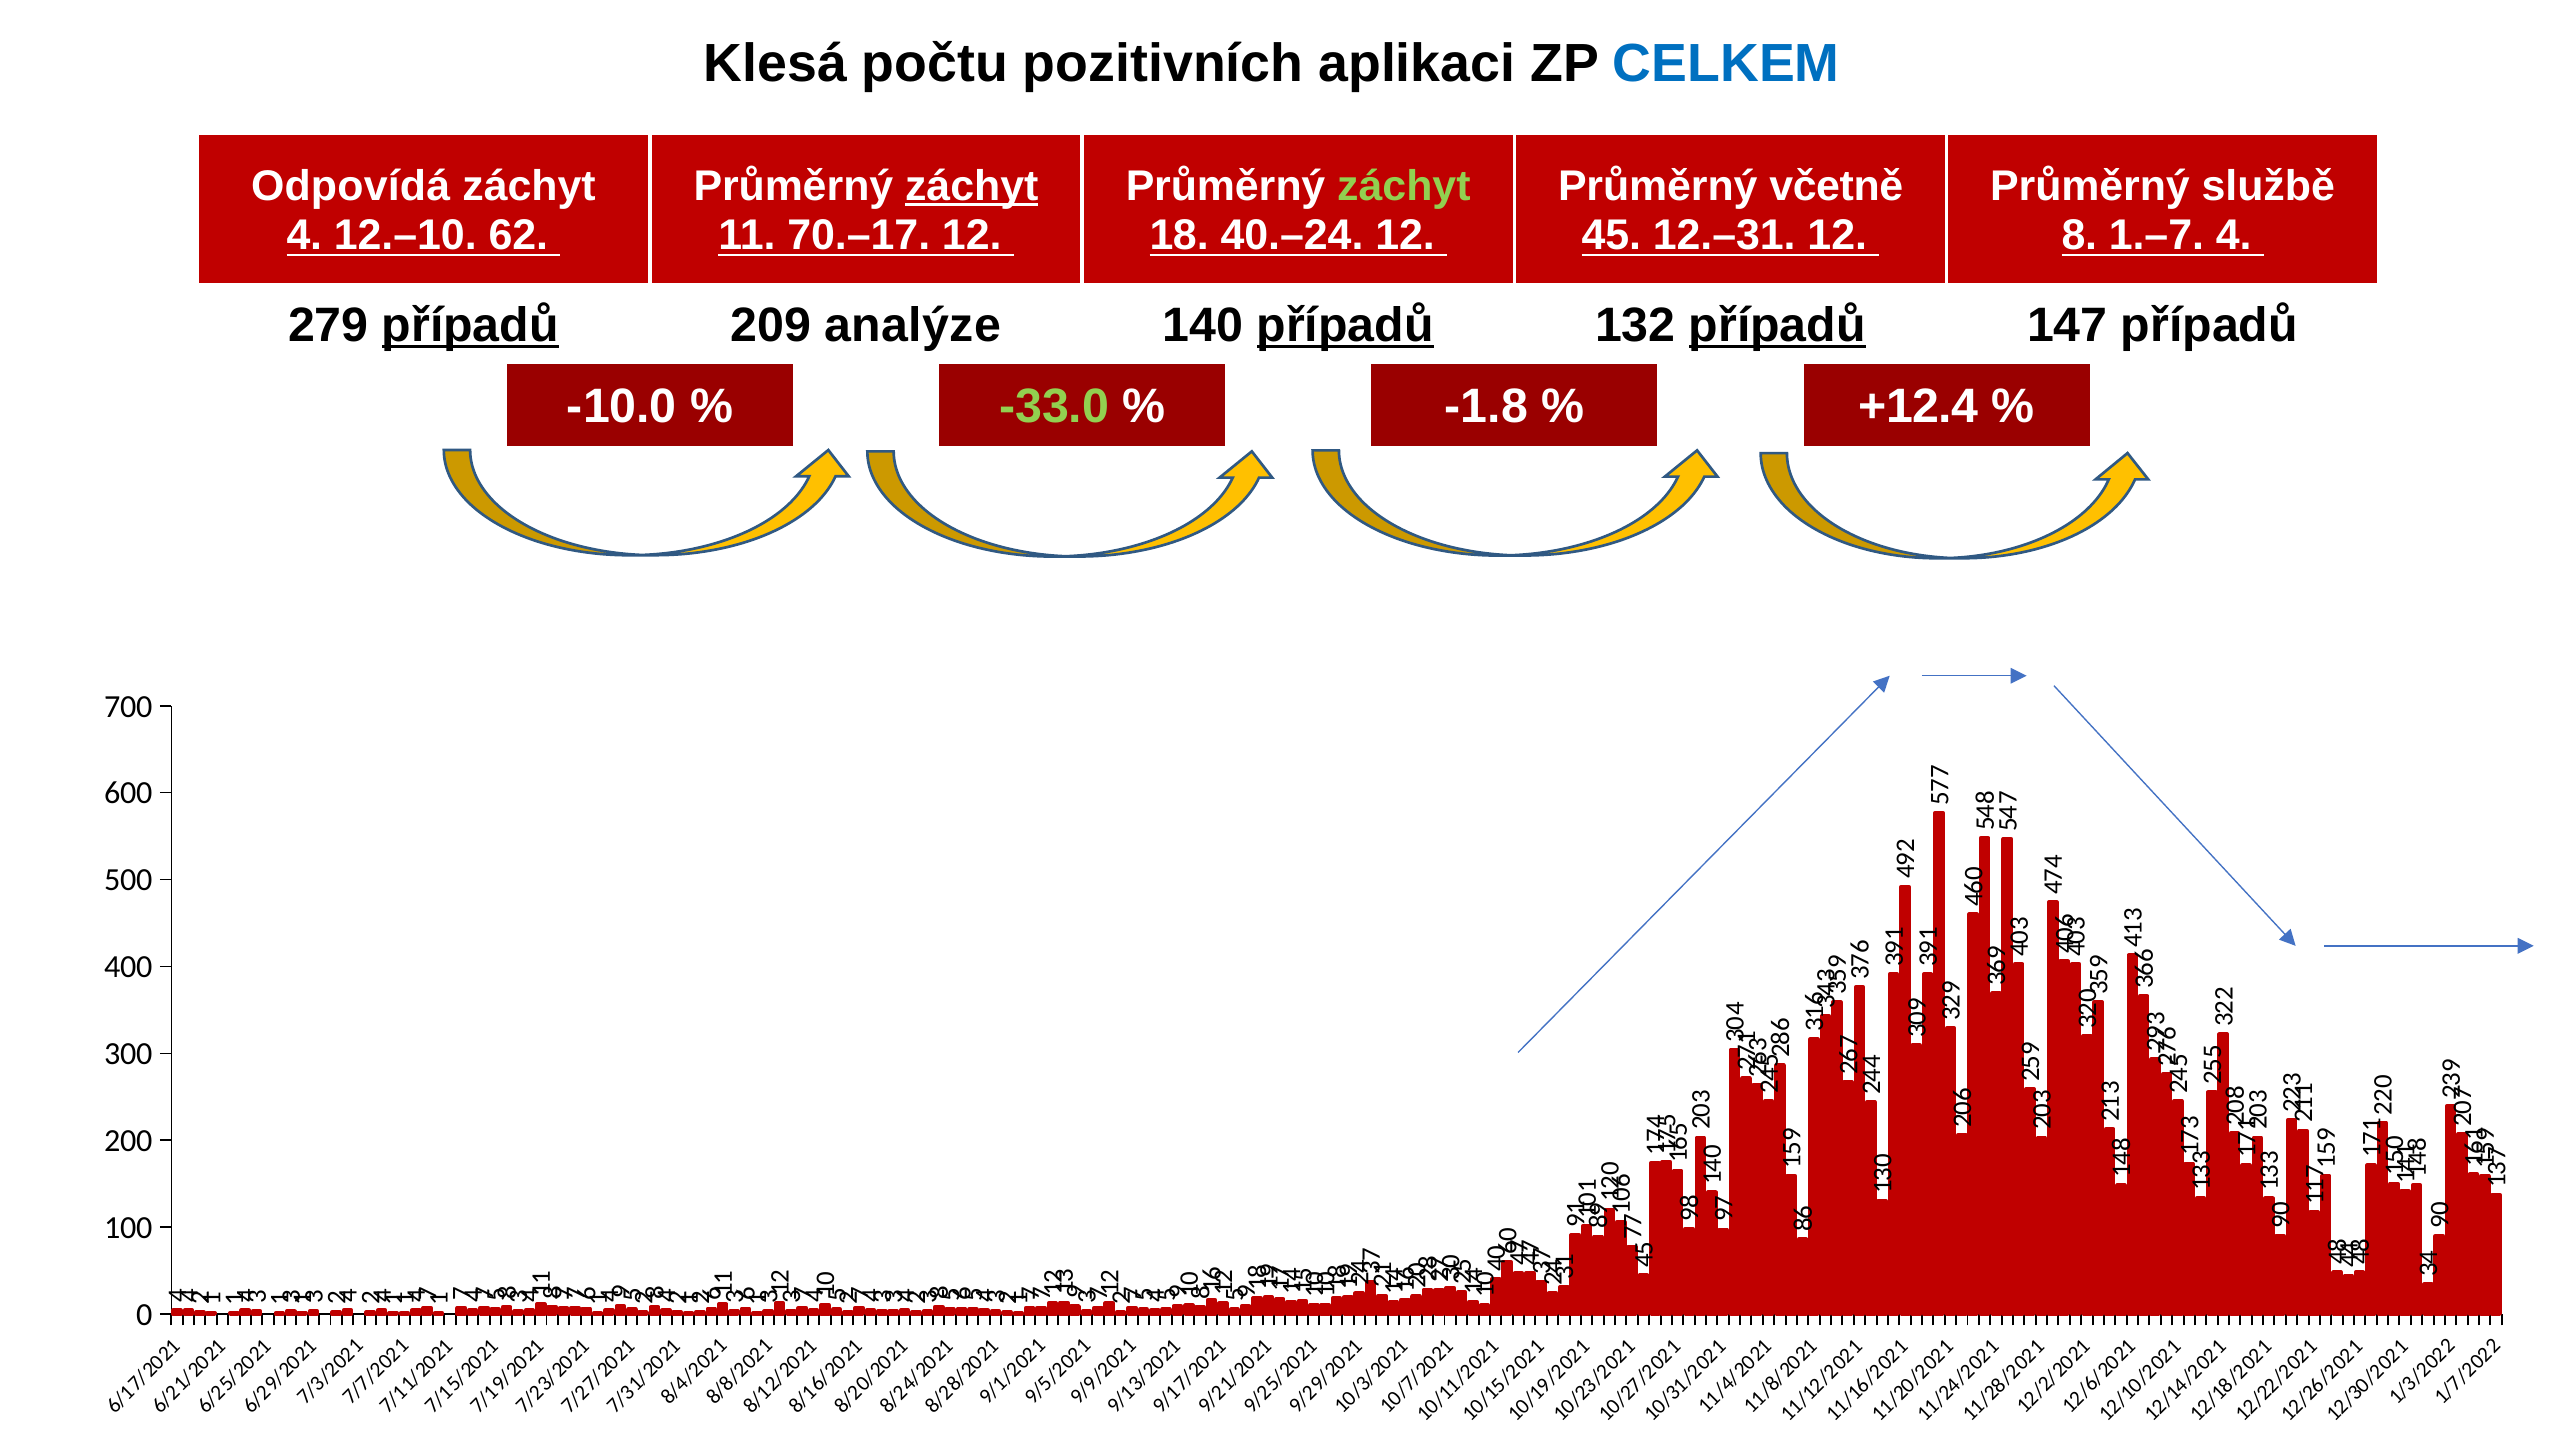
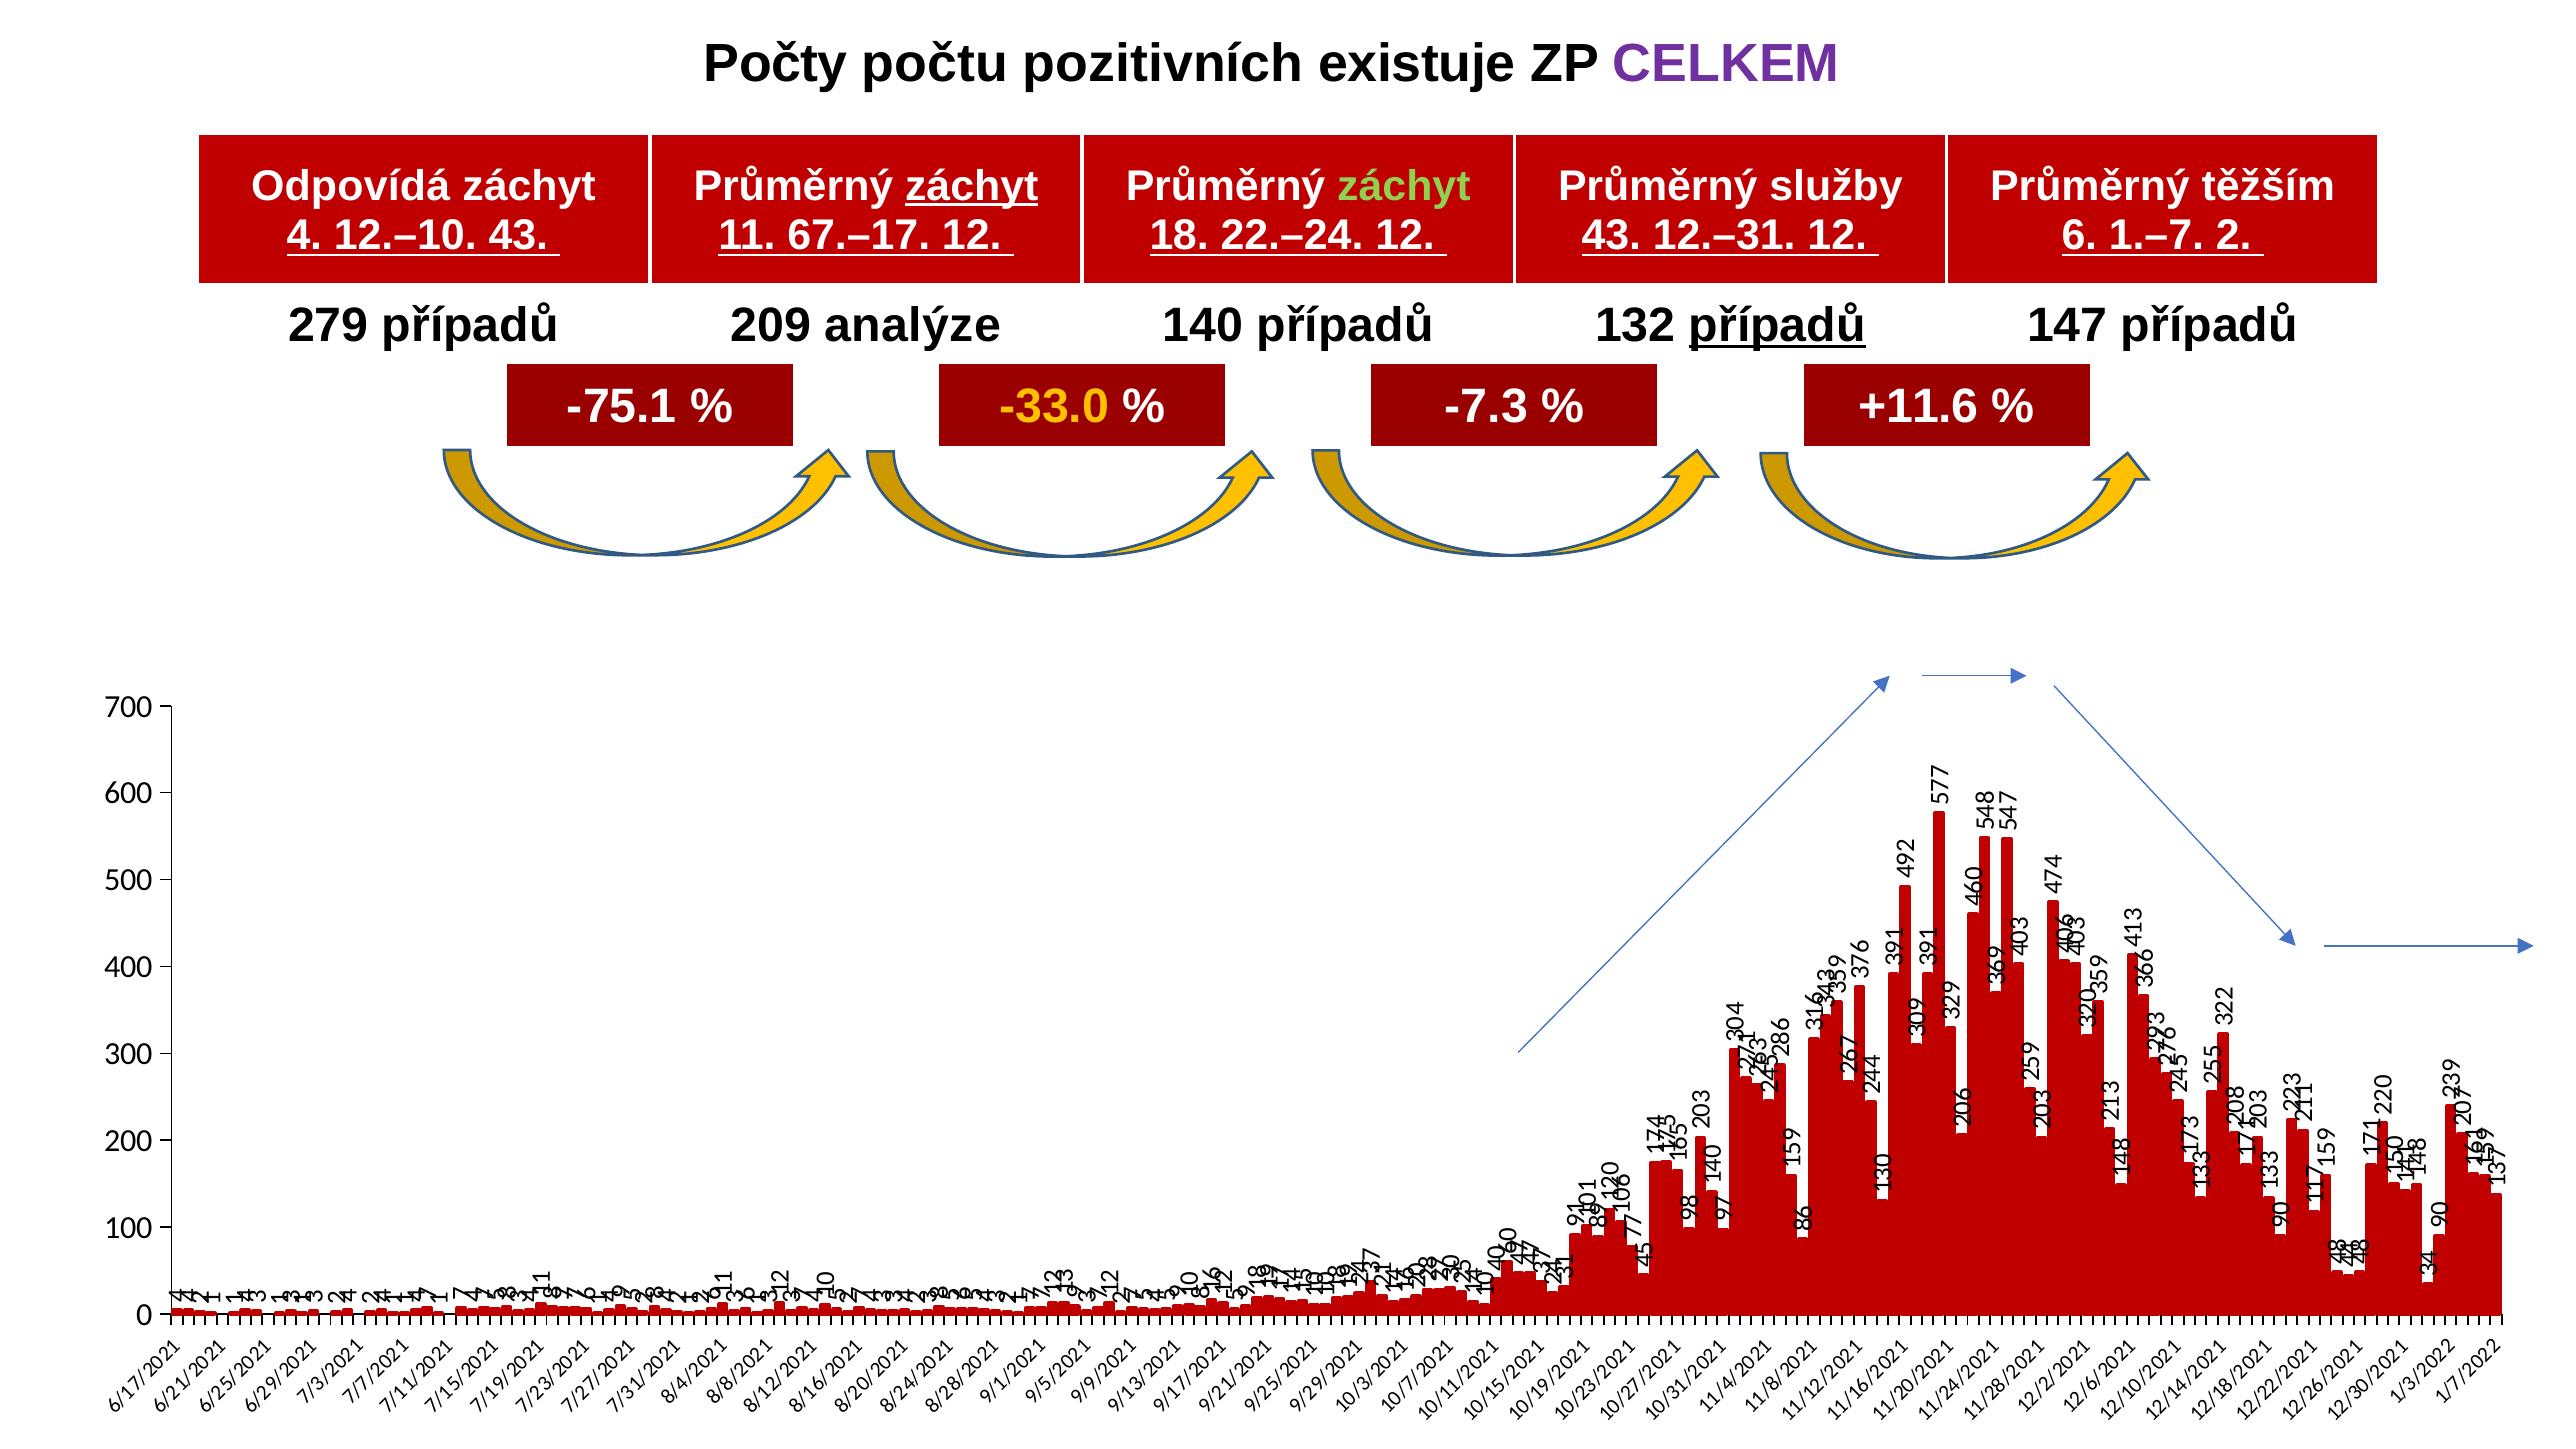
Klesá: Klesá -> Počty (776, 64)
aplikaci: aplikaci -> existuje (1417, 64)
CELKEM colour: blue -> purple (1726, 64)
včetně: včetně -> služby (1836, 186)
službě: službě -> těžším (2268, 186)
12.–10 62: 62 -> 43 (518, 236)
70.–17: 70.–17 -> 67.–17 (859, 236)
40.–24: 40.–24 -> 22.–24 (1292, 236)
12 45: 45 -> 43 (1611, 236)
12 8: 8 -> 6 (2079, 236)
1.–7 4: 4 -> 2 (2234, 236)
případů underline: present -> none (470, 326)
případů underline: present -> none (1345, 326)
-10.0: -10.0 -> -75.1 (622, 406)
-33.0 colour: light green -> yellow (1054, 406)
-1.8: -1.8 -> -7.3 (1486, 406)
+12.4: +12.4 -> +11.6 (1919, 406)
